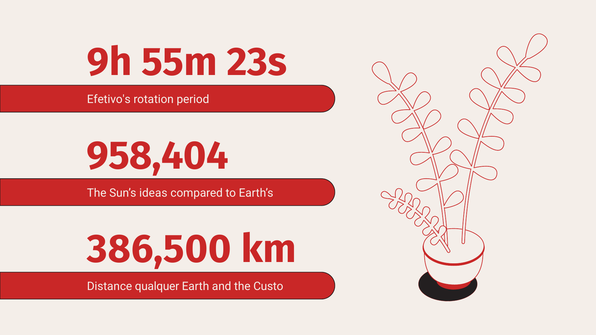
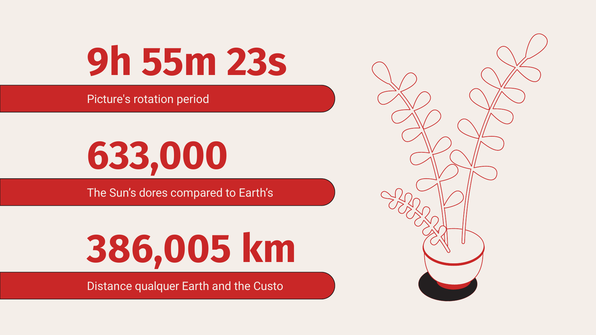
Efetivo's: Efetivo's -> Picture's (109, 100)
958,404: 958,404 -> 633,000 (157, 156)
ideas: ideas -> dores (153, 193)
386,500: 386,500 -> 386,005 (159, 249)
